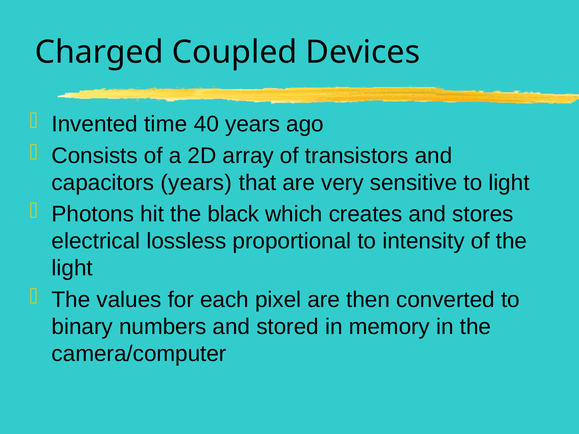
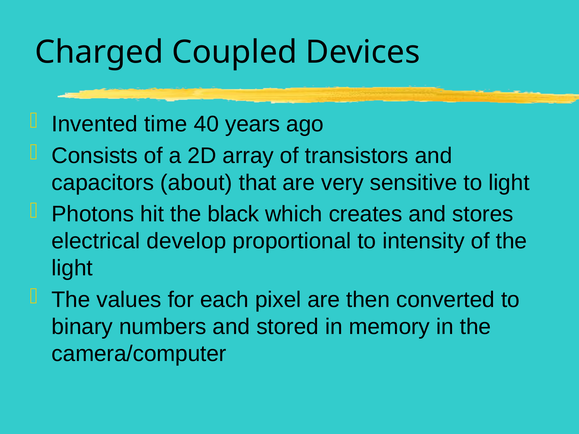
capacitors years: years -> about (196, 183)
lossless: lossless -> develop (186, 241)
